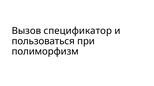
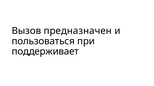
спецификатор: спецификатор -> предназначен (78, 31)
полиморфизм: полиморфизм -> поддерживает (45, 52)
